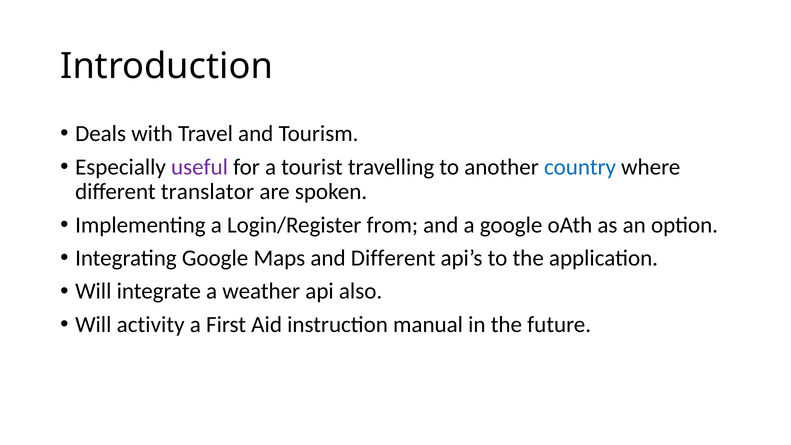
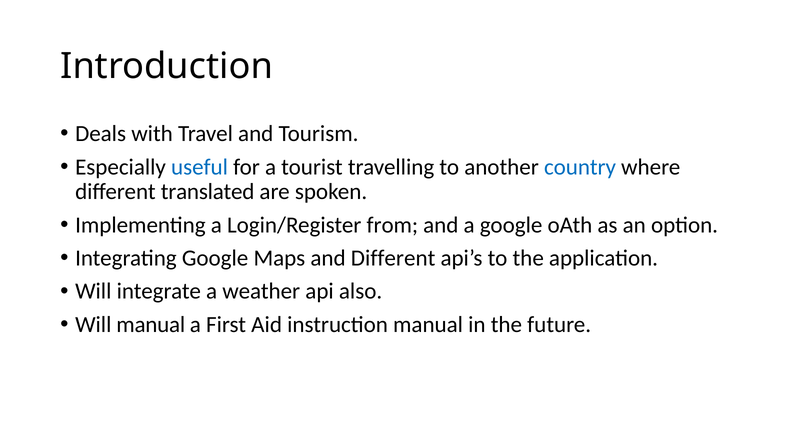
useful colour: purple -> blue (200, 167)
translator: translator -> translated (208, 192)
Will activity: activity -> manual (151, 324)
